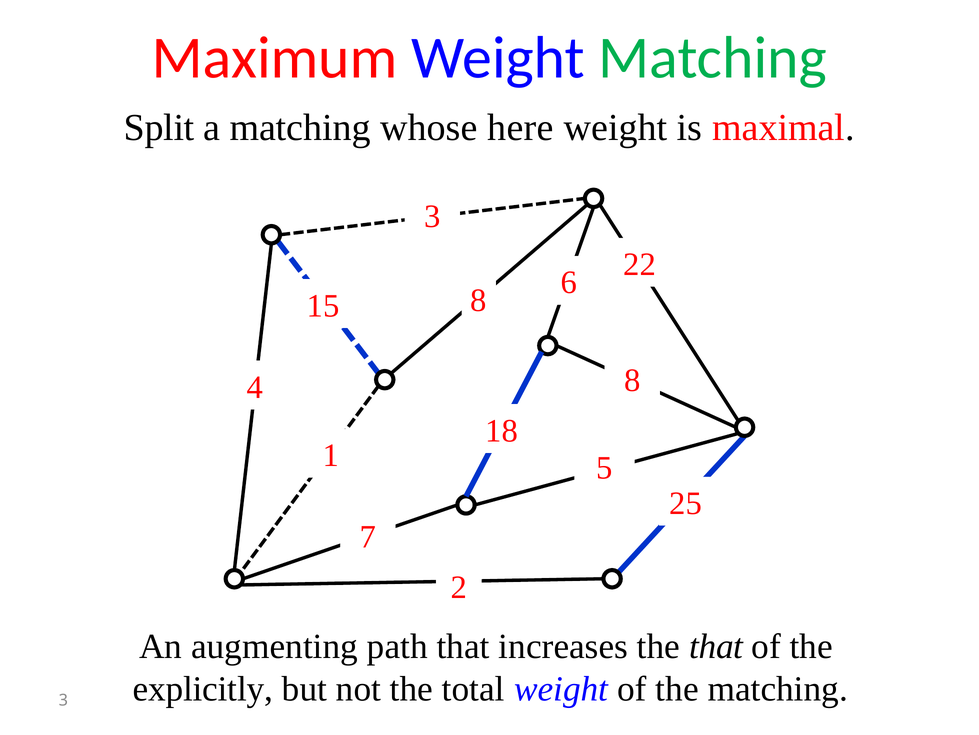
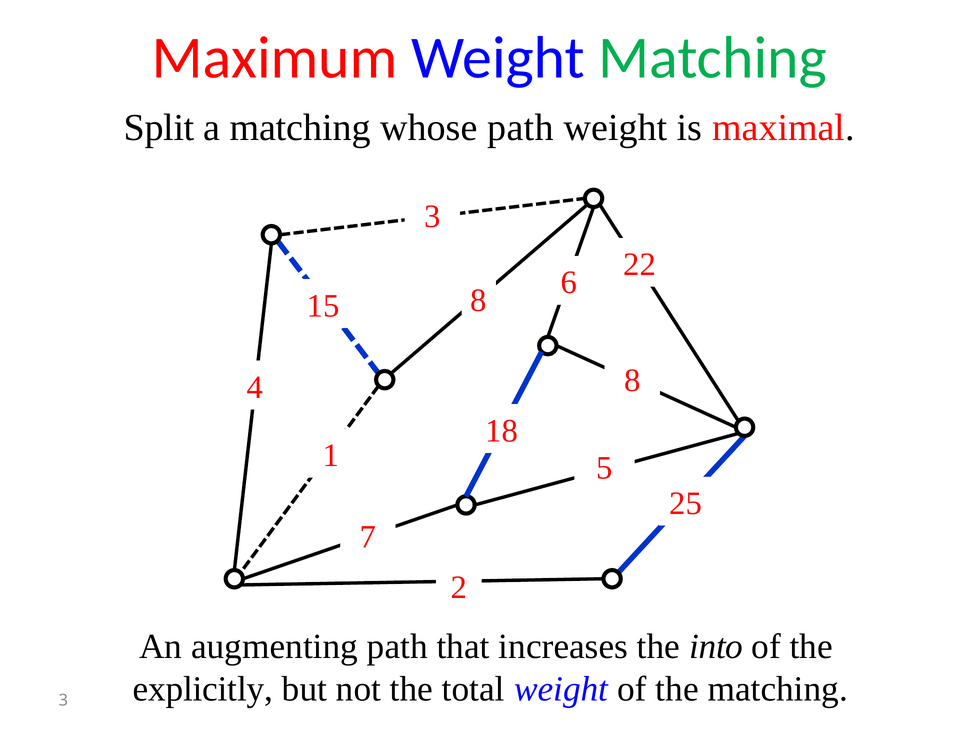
whose here: here -> path (520, 128)
the that: that -> into (716, 646)
